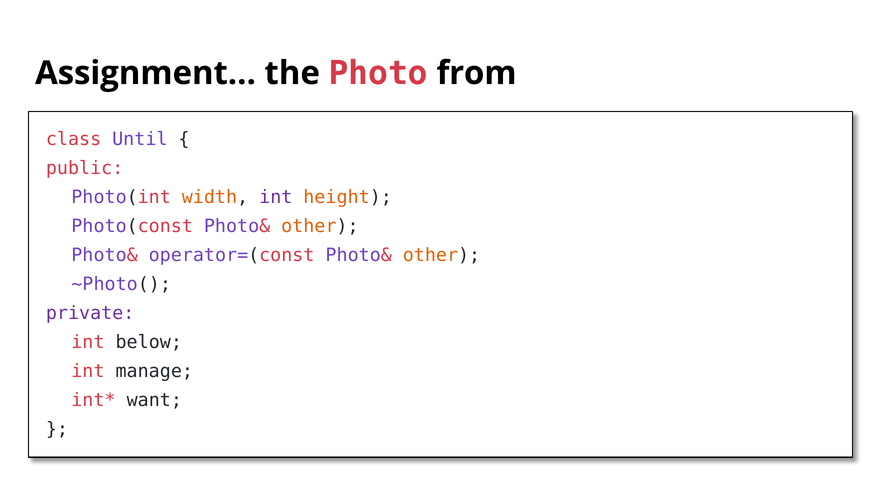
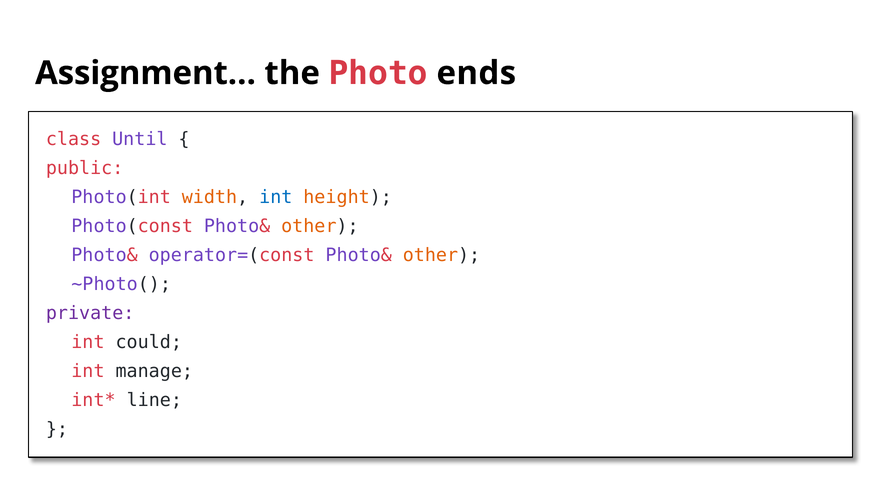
from: from -> ends (476, 73)
int colour: purple -> blue (276, 197)
below: below -> could (149, 342)
want: want -> line (154, 400)
